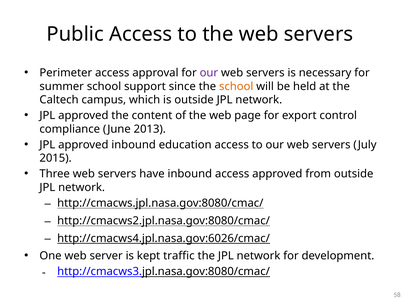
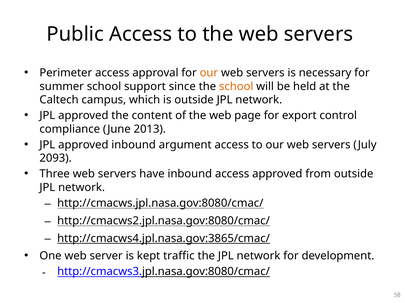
our colour: purple -> orange (209, 73)
education: education -> argument (185, 145)
2015: 2015 -> 2093 (56, 159)
http://cmacws4.jpl.nasa.gov:6026/cmac/: http://cmacws4.jpl.nasa.gov:6026/cmac/ -> http://cmacws4.jpl.nasa.gov:3865/cmac/ (164, 239)
